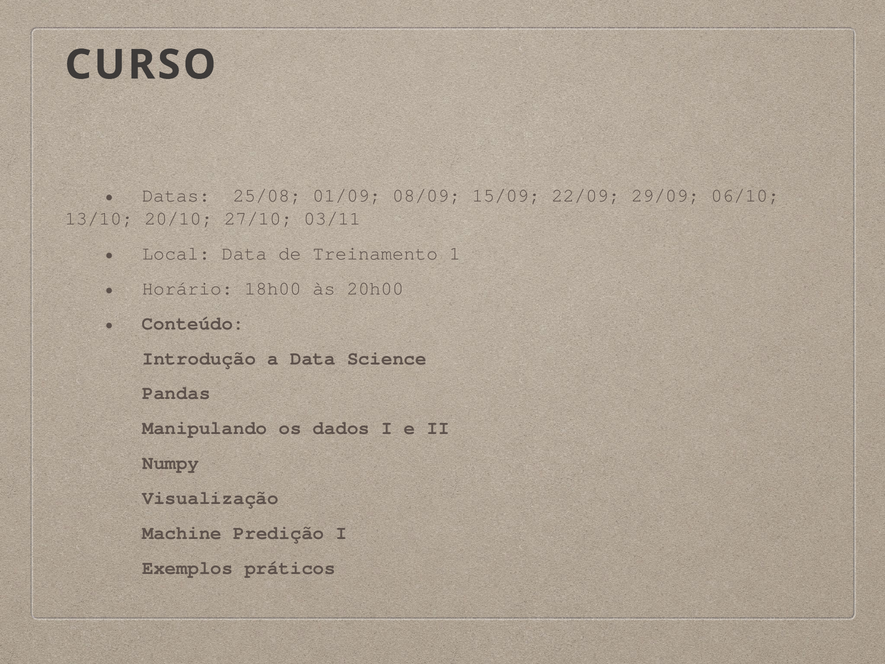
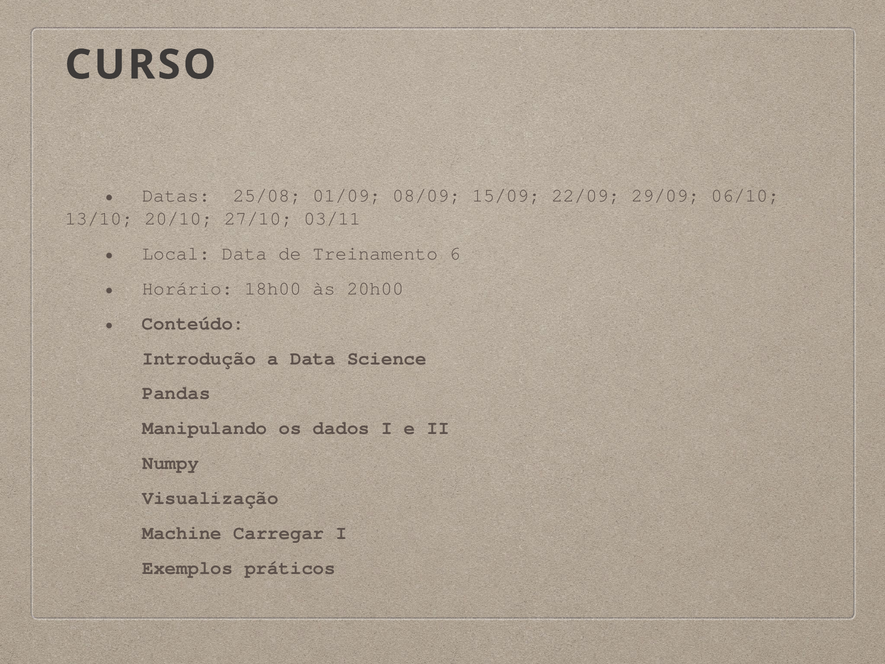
1: 1 -> 6 (455, 253)
Predição: Predição -> Carregar (279, 533)
